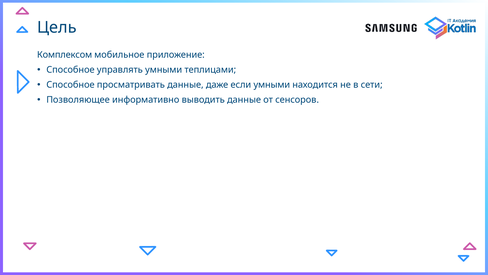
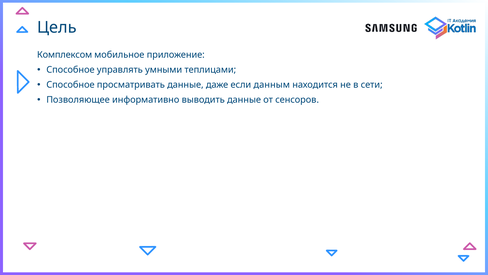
если умными: умными -> данным (272, 85)
